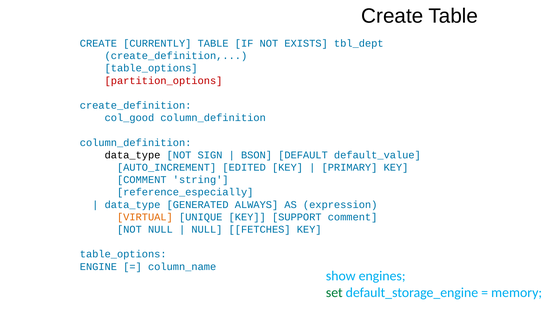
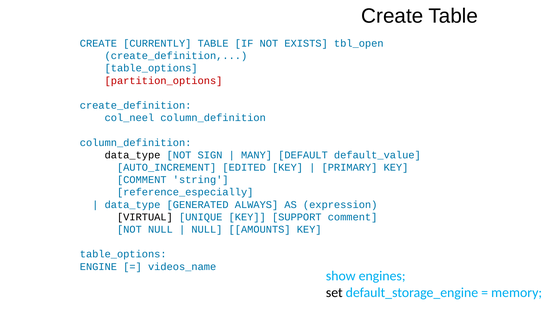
tbl_dept: tbl_dept -> tbl_open (359, 43)
col_good: col_good -> col_neel (129, 118)
BSON: BSON -> MANY (257, 155)
VIRTUAL colour: orange -> black (145, 217)
FETCHES: FETCHES -> AMOUNTS (260, 229)
column_name: column_name -> videos_name (182, 267)
set colour: green -> black (334, 293)
